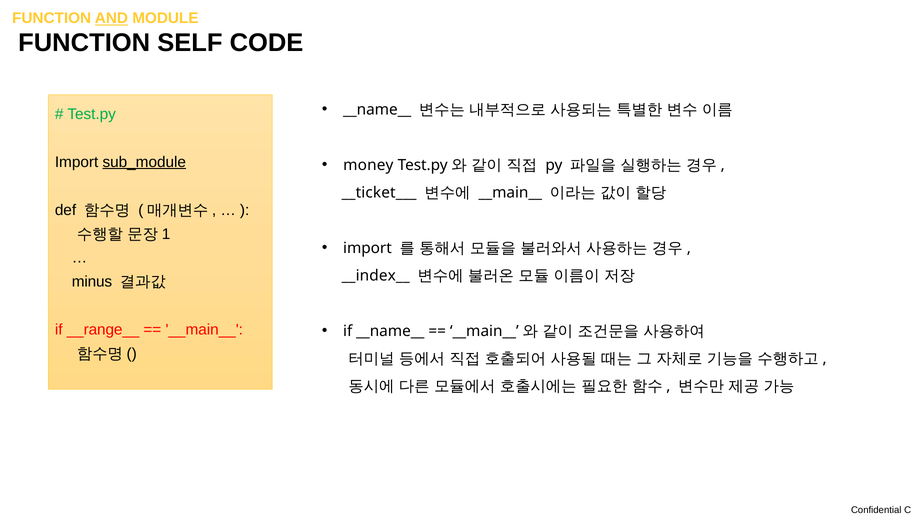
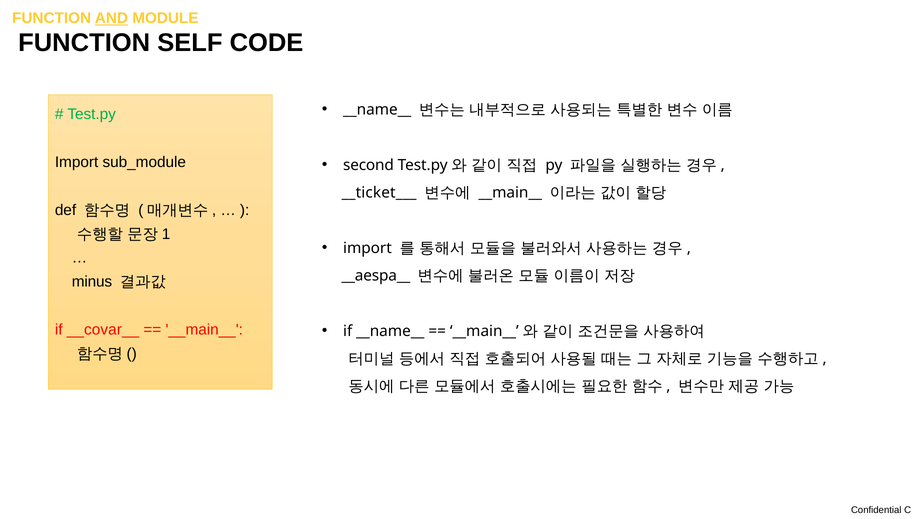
sub_module underline: present -> none (144, 162)
money: money -> second (368, 165)
__index__: __index__ -> __aespa__ (376, 276)
__range__: __range__ -> __covar__ (103, 330)
